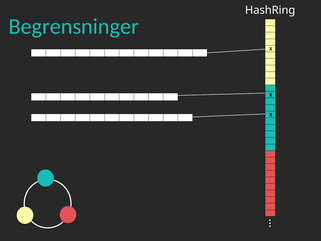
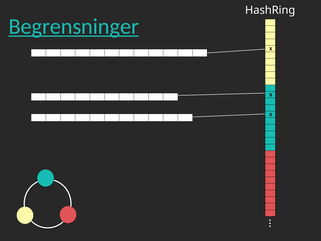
Begrensninger underline: none -> present (74, 26)
